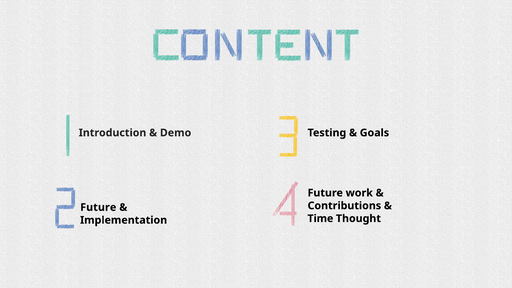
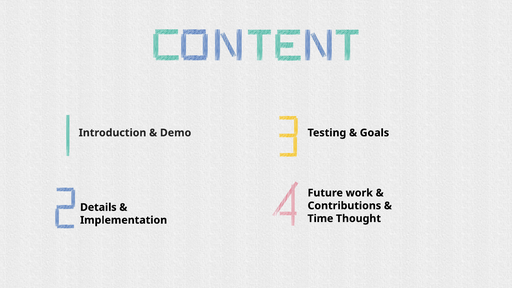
Future: Future -> Details (98, 207)
